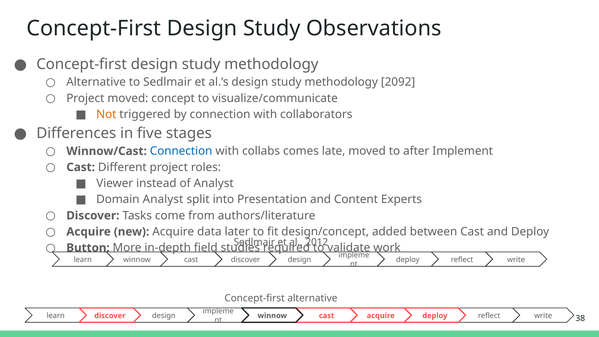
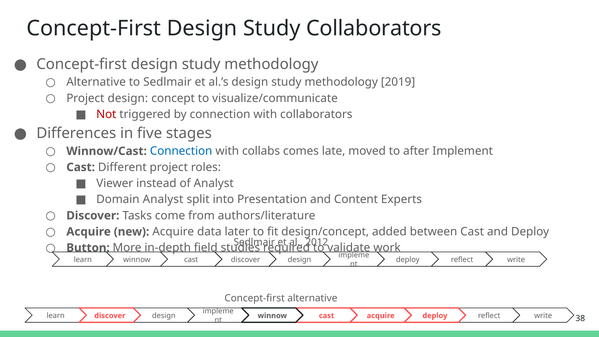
Study Observations: Observations -> Collaborators (374, 29)
2092: 2092 -> 2019 (398, 82)
Project moved: moved -> design (128, 98)
Not colour: orange -> red (106, 114)
